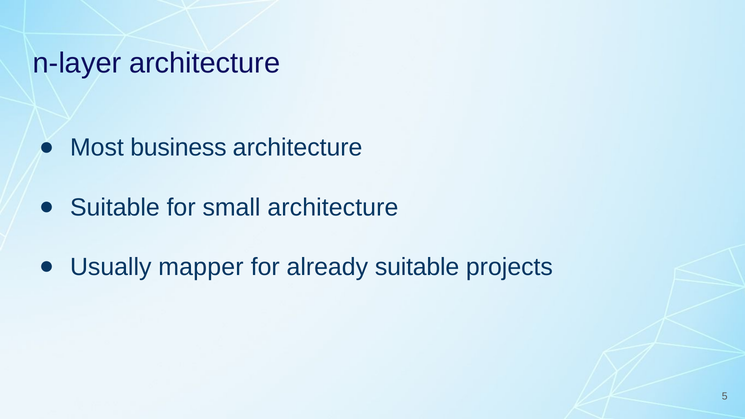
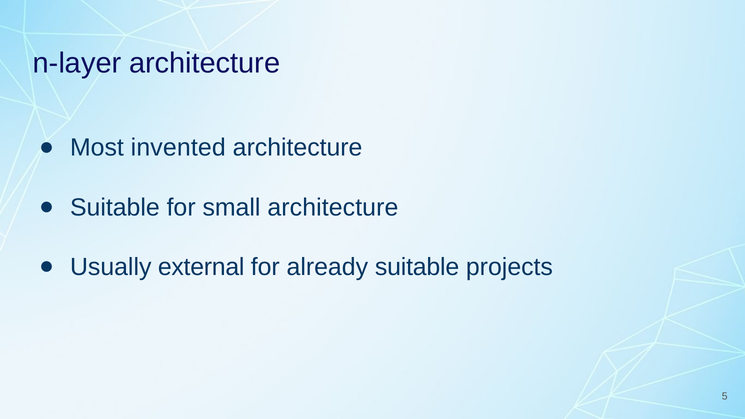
business: business -> invented (178, 148)
mapper: mapper -> external (201, 267)
